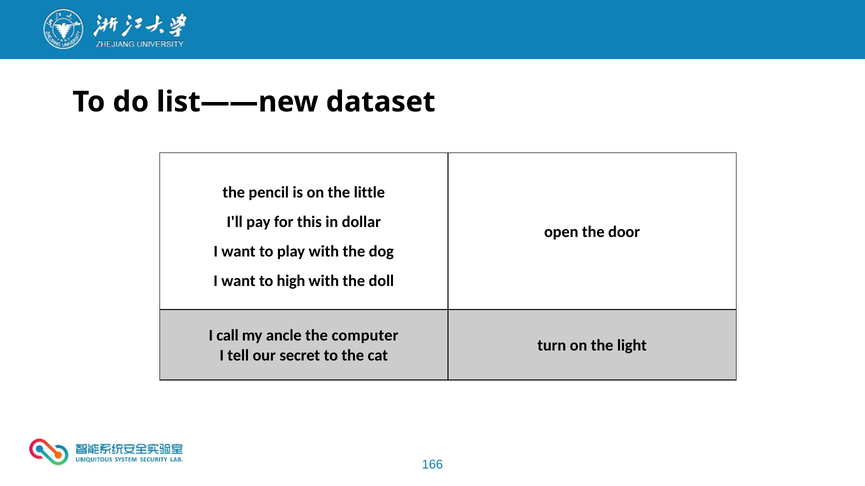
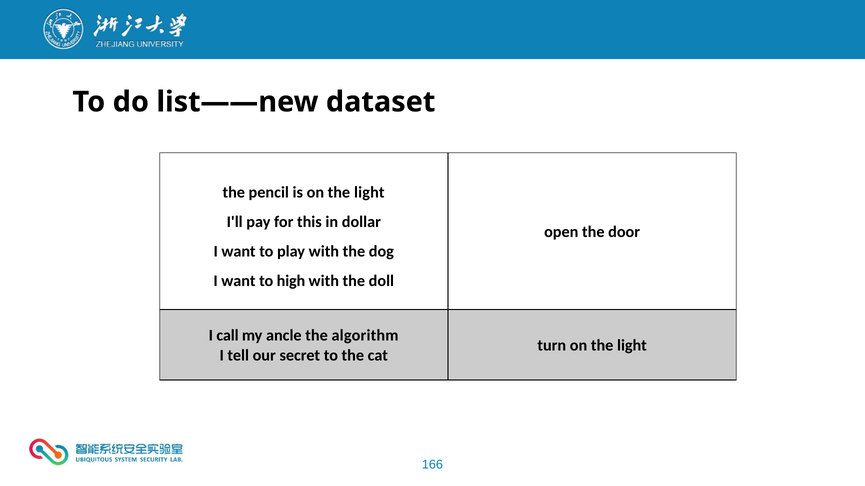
is on the little: little -> light (369, 192)
computer: computer -> algorithm (365, 336)
